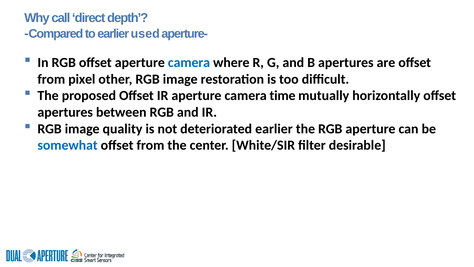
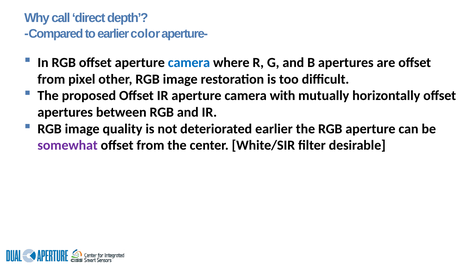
used: used -> color (145, 34)
time: time -> with (283, 96)
somewhat colour: blue -> purple (68, 145)
